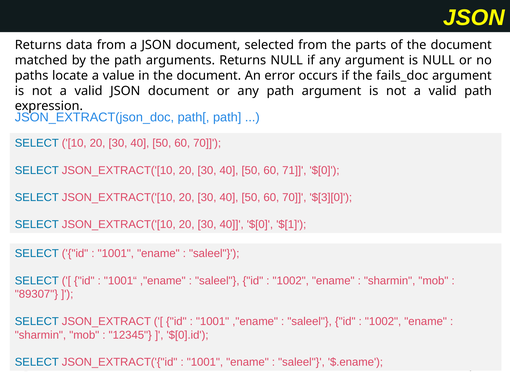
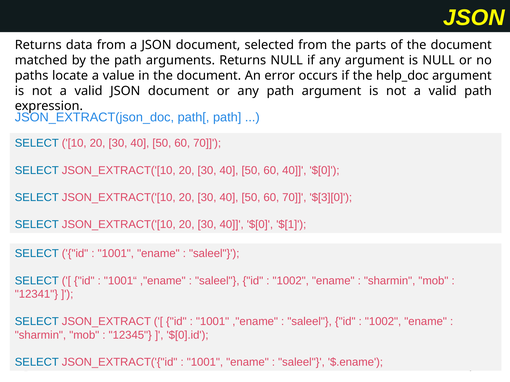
fails_doc: fails_doc -> help_doc (402, 76)
60 71: 71 -> 40 (294, 171)
89307: 89307 -> 12341 (36, 295)
